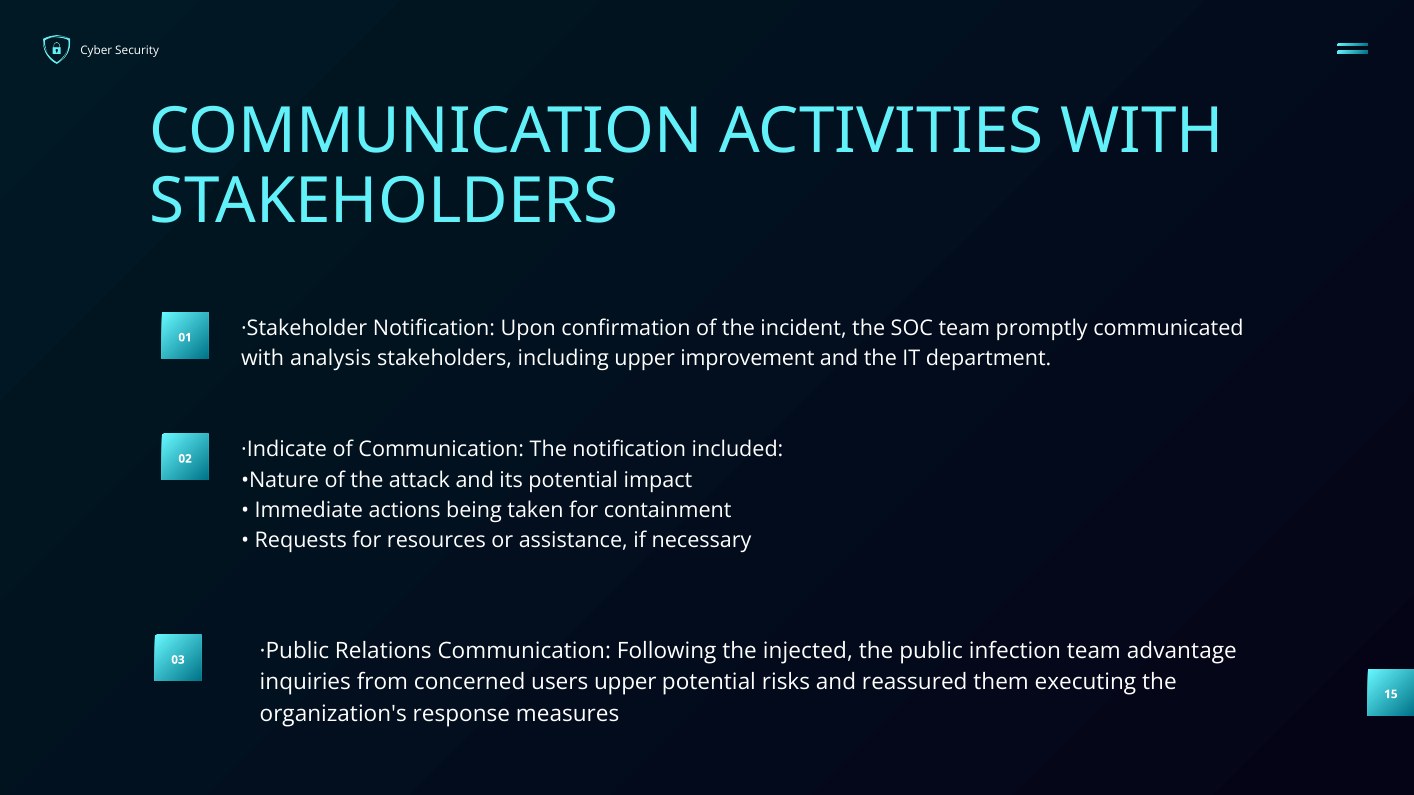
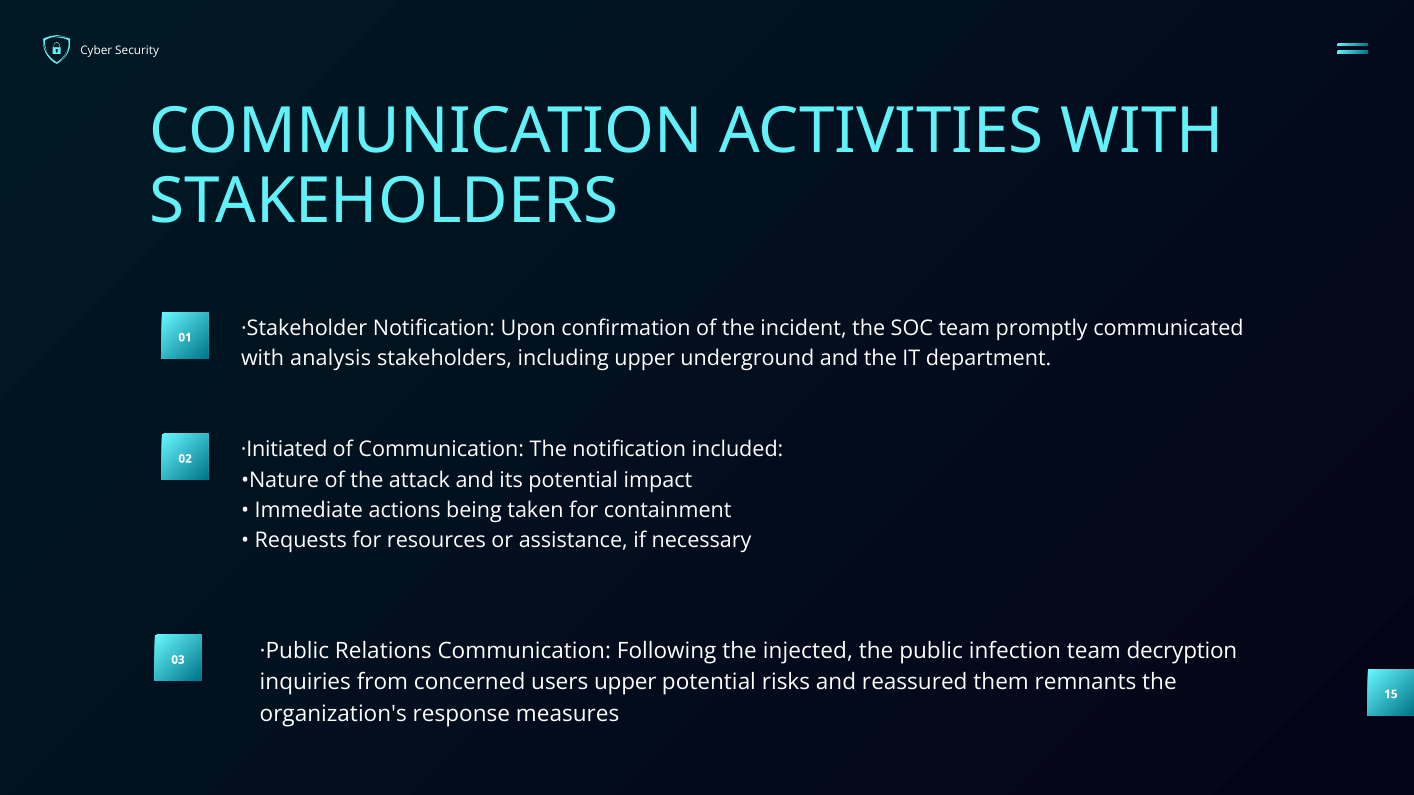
improvement: improvement -> underground (747, 359)
·Indicate: ·Indicate -> ·Initiated (284, 450)
advantage: advantage -> decryption (1182, 651)
executing: executing -> remnants (1085, 683)
